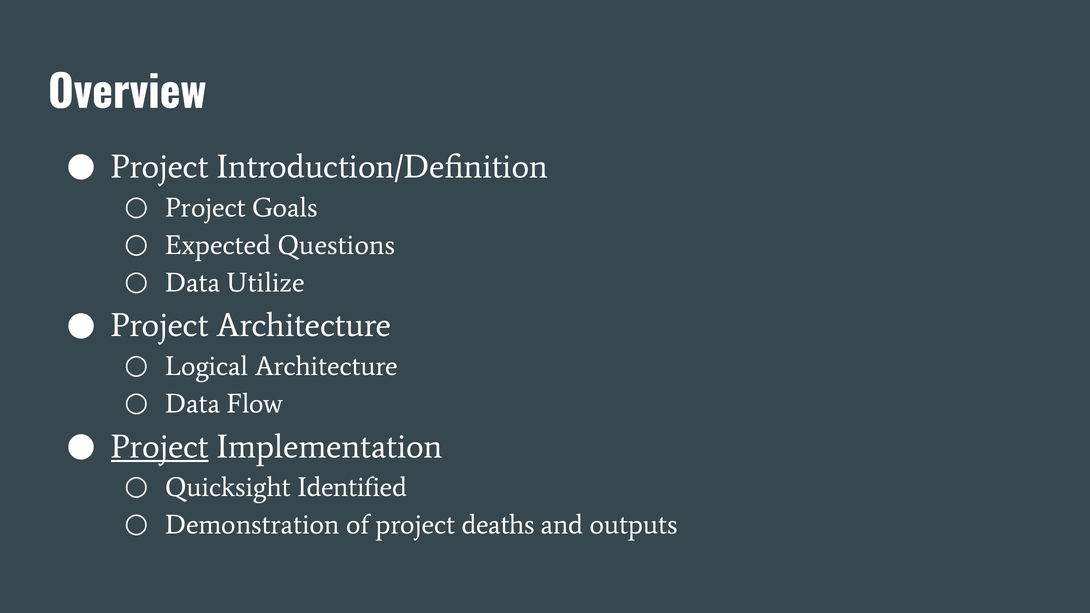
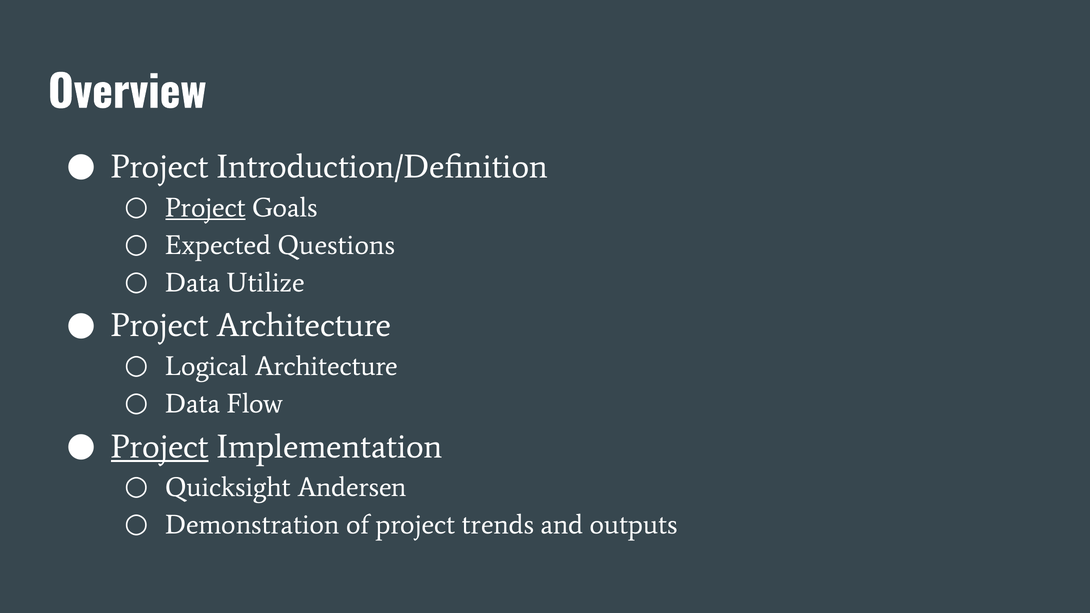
Project underline: none -> present (205, 208)
Identified: Identified -> Andersen (352, 487)
deaths: deaths -> trends (498, 525)
